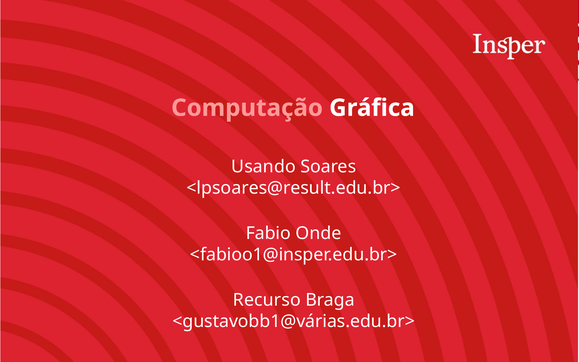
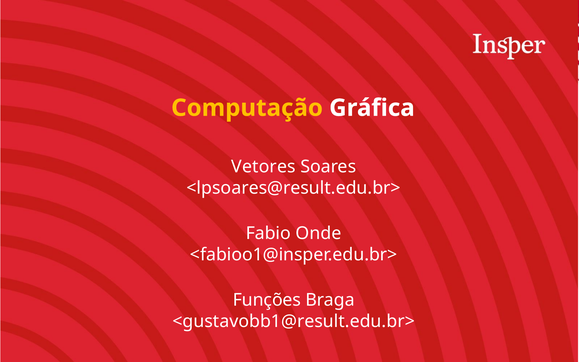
Computação colour: pink -> yellow (247, 108)
Usando: Usando -> Vetores (264, 167)
Recurso: Recurso -> Funções (267, 300)
<gustavobb1@várias.edu.br>: <gustavobb1@várias.edu.br> -> <gustavobb1@result.edu.br> (294, 321)
